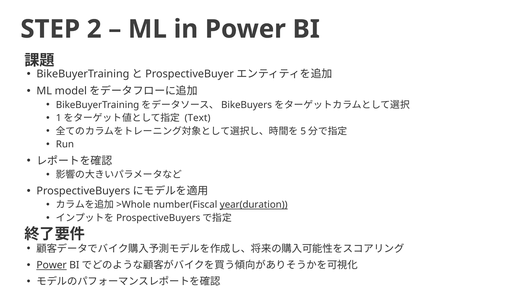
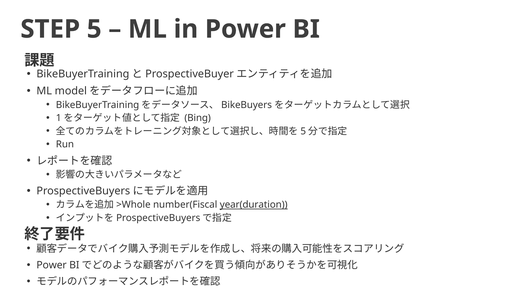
2: 2 -> 5 (94, 29)
Text: Text -> Bing (198, 118)
Power underline: present -> none (52, 265)
